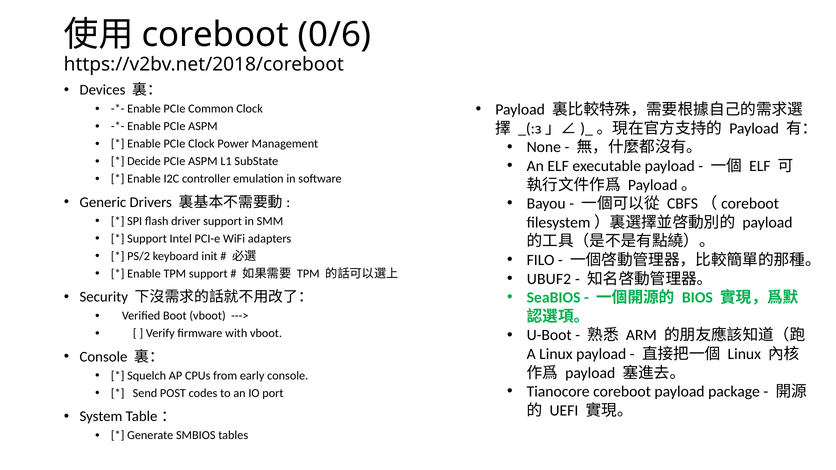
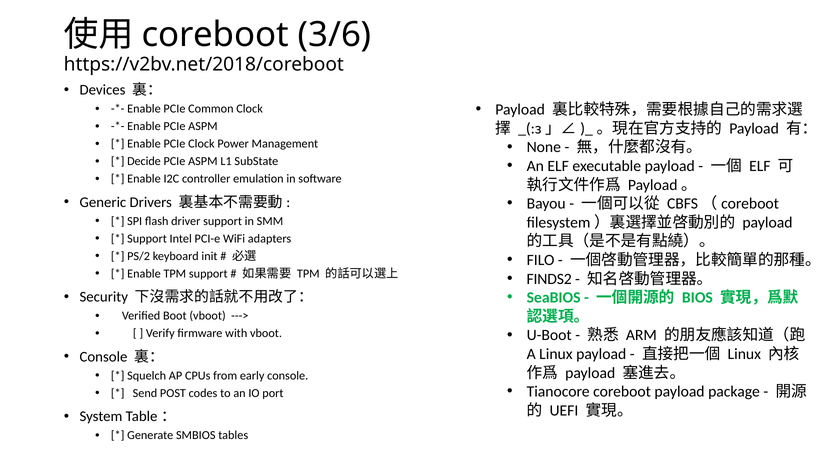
0/6: 0/6 -> 3/6 (335, 35)
UBUF2: UBUF2 -> FINDS2 (549, 279)
